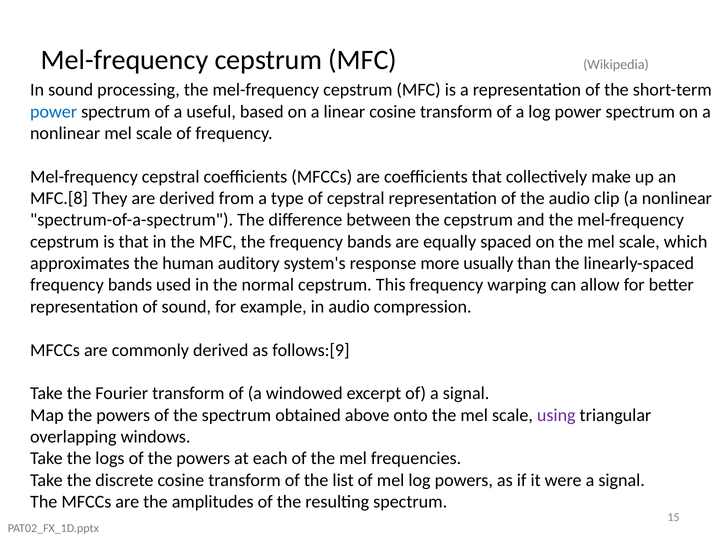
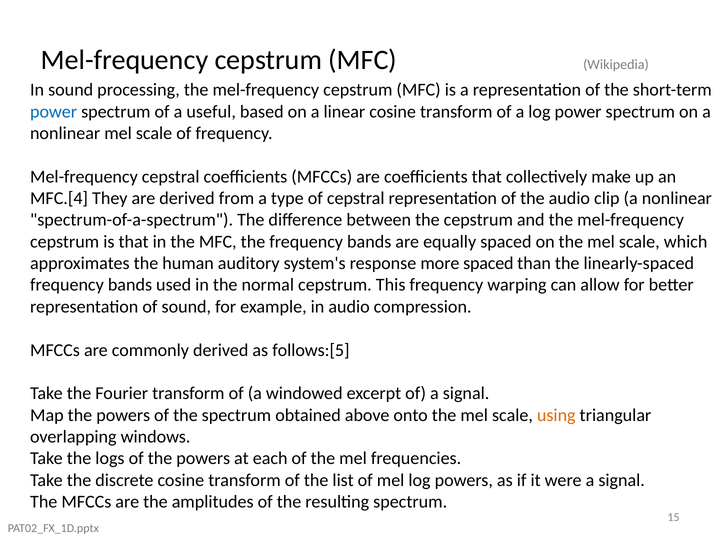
MFC.[8: MFC.[8 -> MFC.[4 (59, 198)
more usually: usually -> spaced (488, 263)
follows:[9: follows:[9 -> follows:[5 (311, 350)
using colour: purple -> orange (556, 415)
